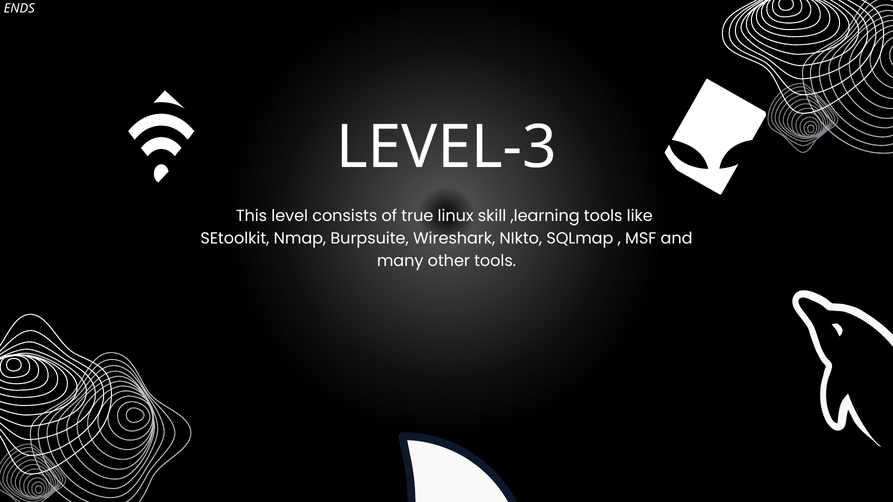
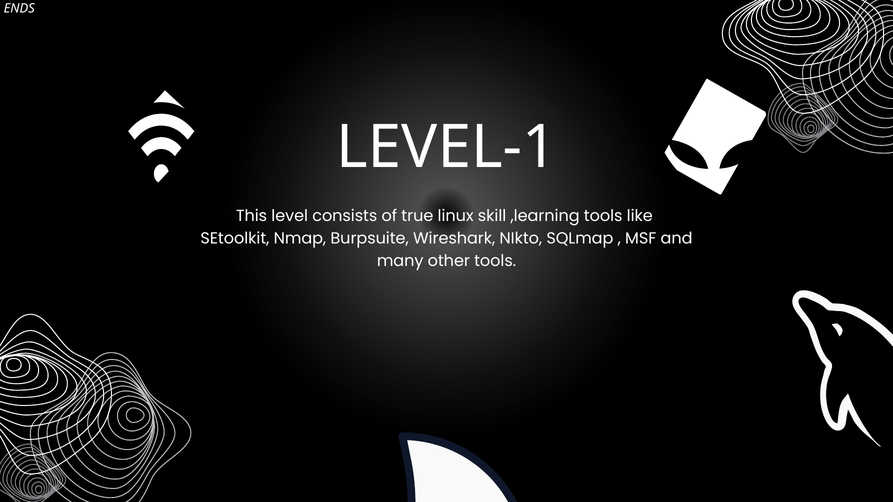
LEVEL-3: LEVEL-3 -> LEVEL-1 (446, 147)
